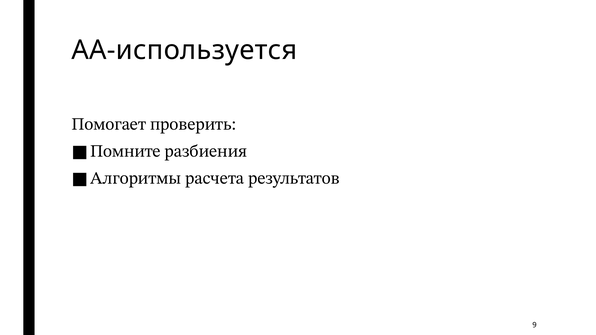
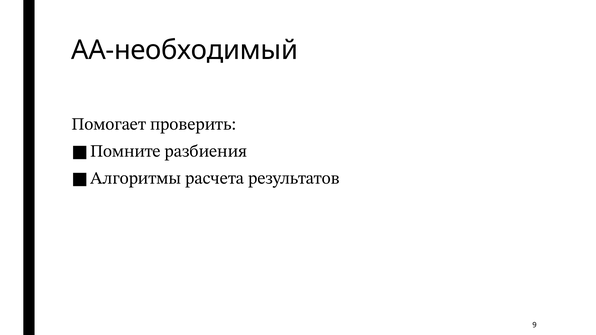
АА-используется: АА-используется -> АА-необходимый (185, 50)
